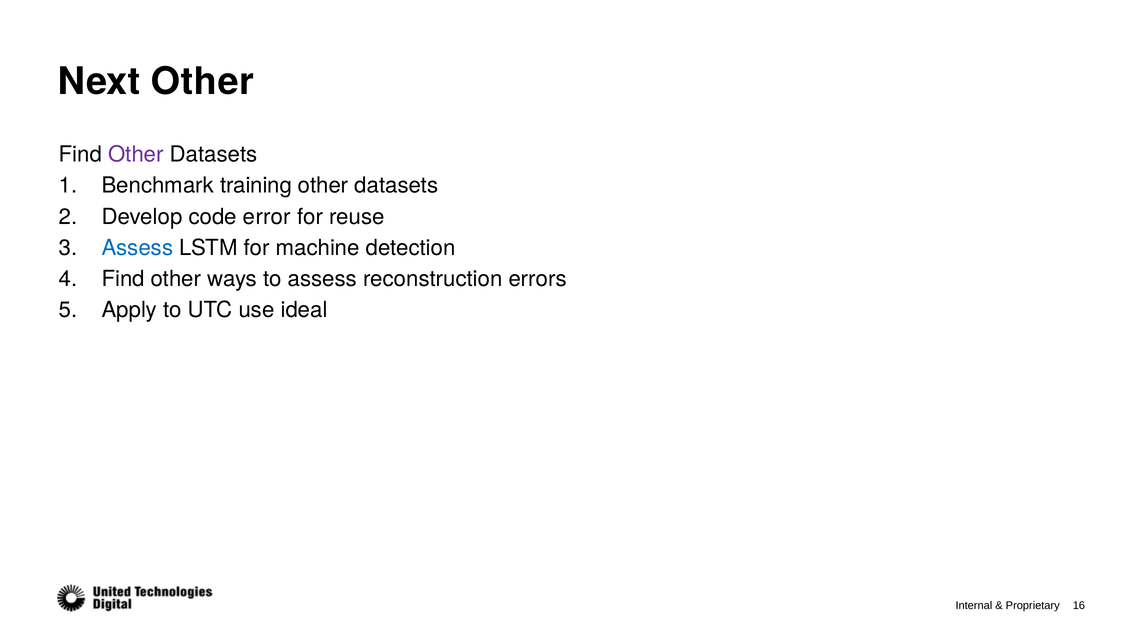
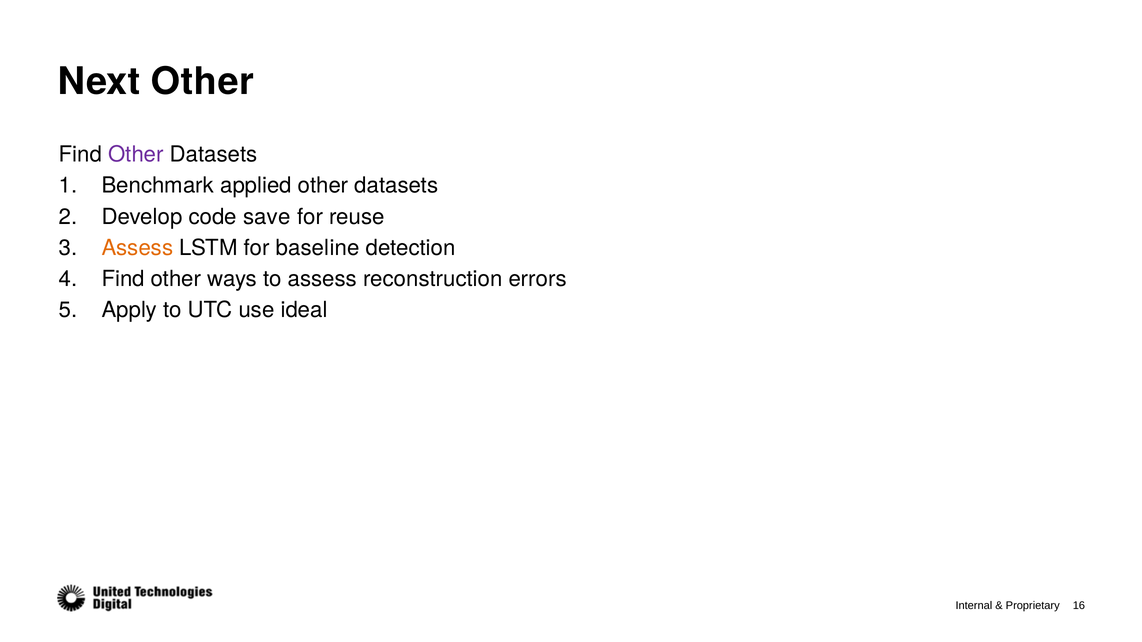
training: training -> applied (256, 186)
error: error -> save (267, 217)
Assess colour: blue -> orange (137, 248)
machine: machine -> baseline (318, 248)
